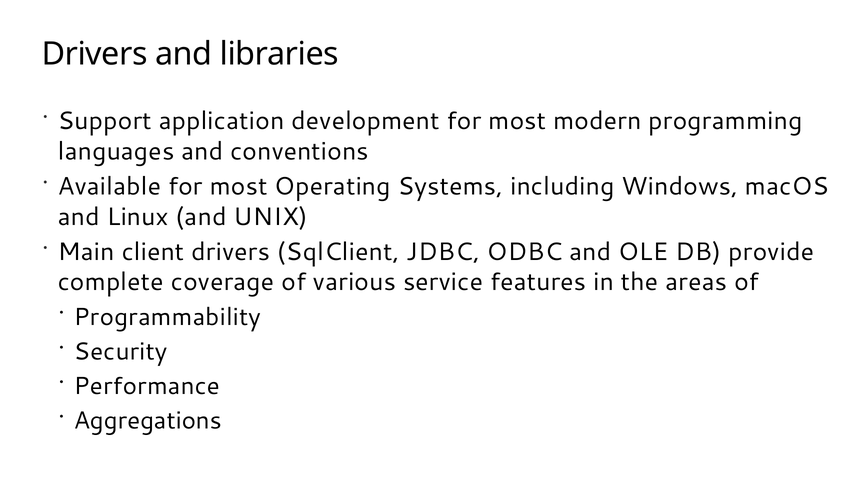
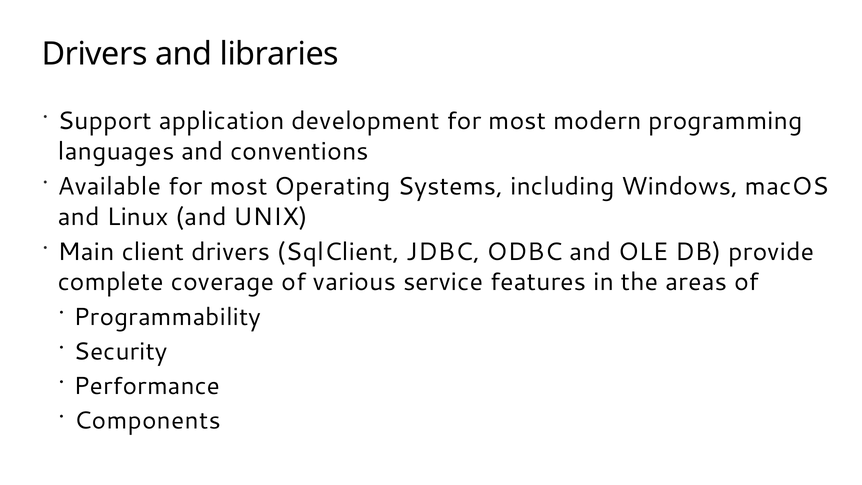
Aggregations: Aggregations -> Components (148, 420)
